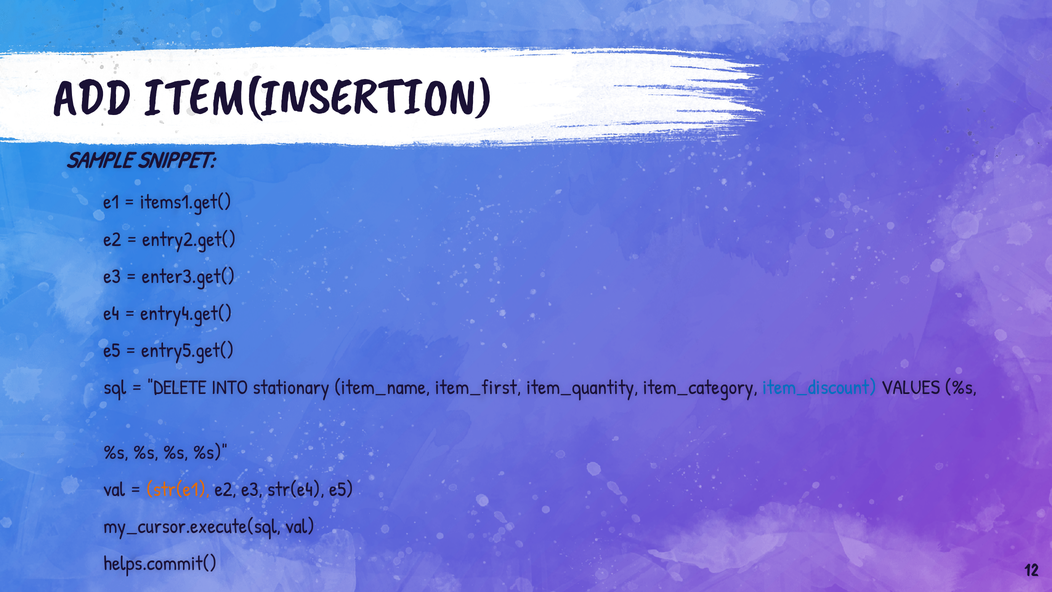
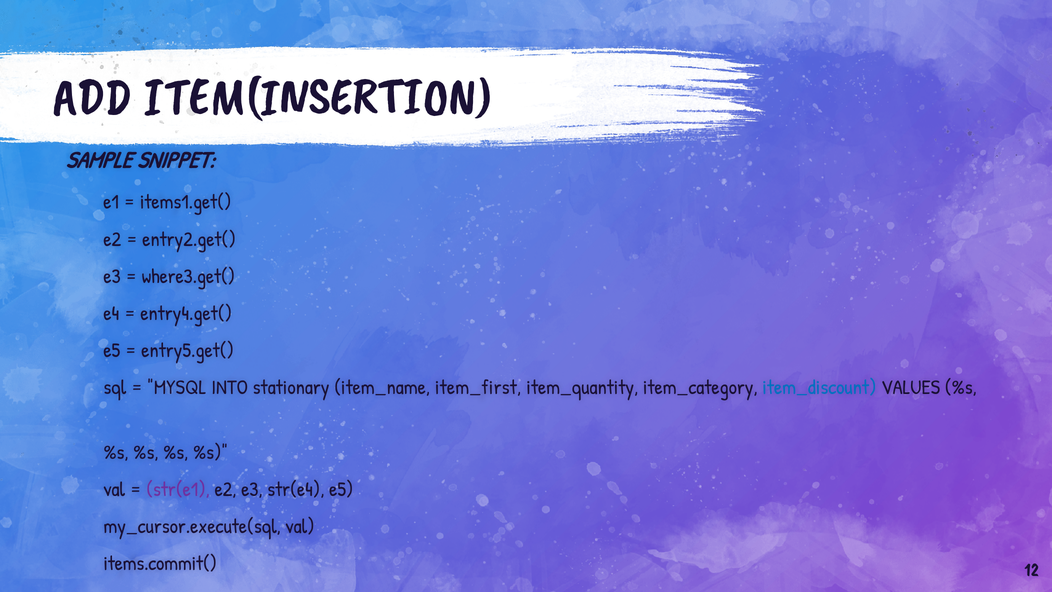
enter3.get(: enter3.get( -> where3.get( (188, 276)
DELETE: DELETE -> MYSQL (177, 387)
str(e1 colour: orange -> purple (178, 490)
helps.commit(: helps.commit( -> items.commit( (160, 563)
